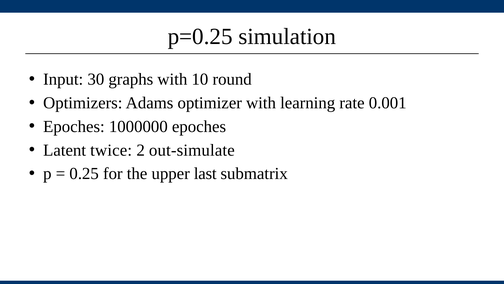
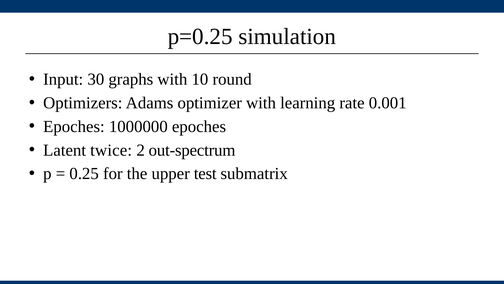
out-simulate: out-simulate -> out-spectrum (192, 150)
last: last -> test (205, 173)
